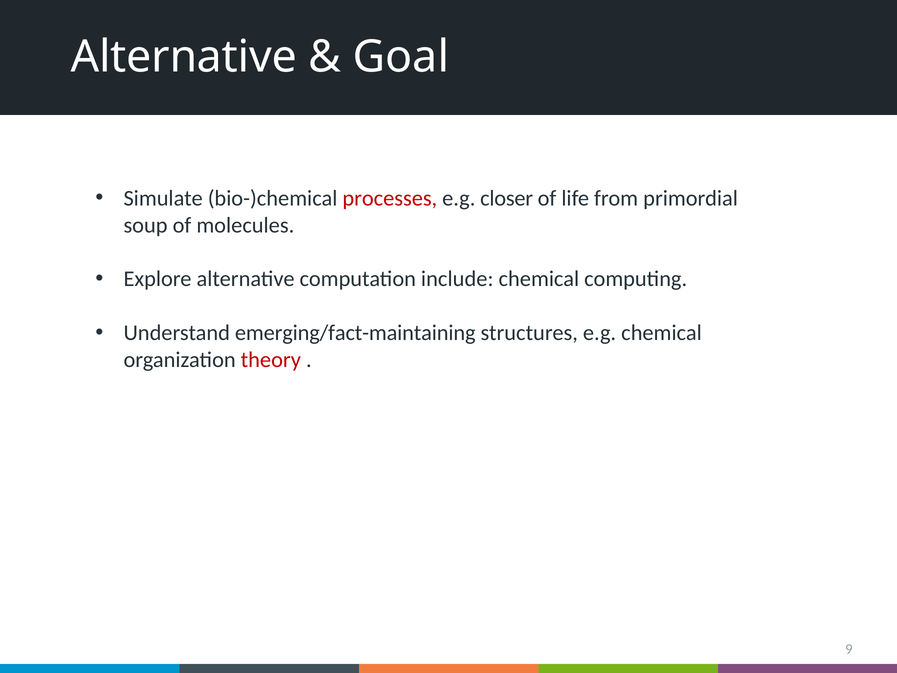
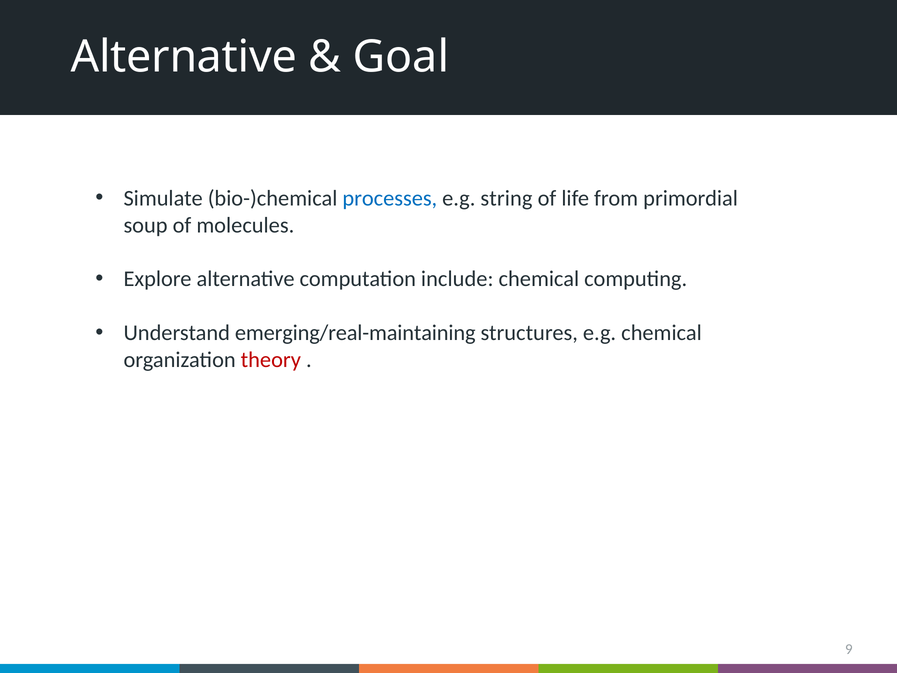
processes colour: red -> blue (390, 198)
closer: closer -> string (507, 198)
emerging/fact-maintaining: emerging/fact-maintaining -> emerging/real-maintaining (355, 333)
